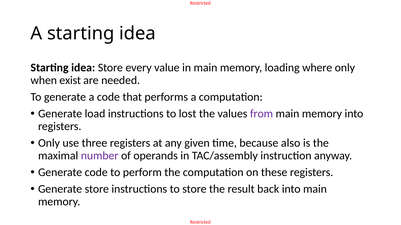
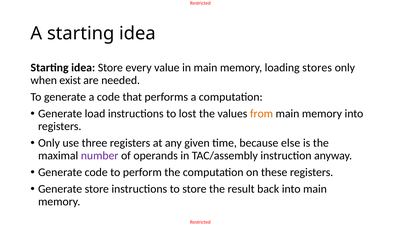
where: where -> stores (317, 68)
from colour: purple -> orange (262, 114)
also: also -> else (291, 143)
